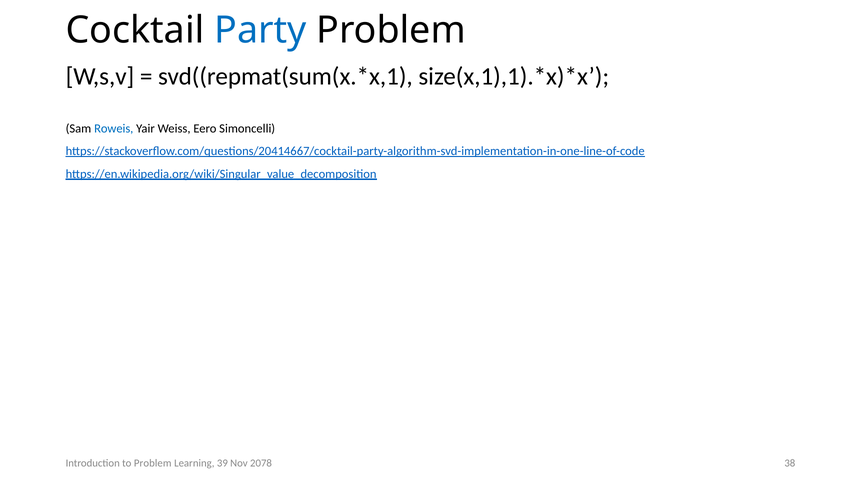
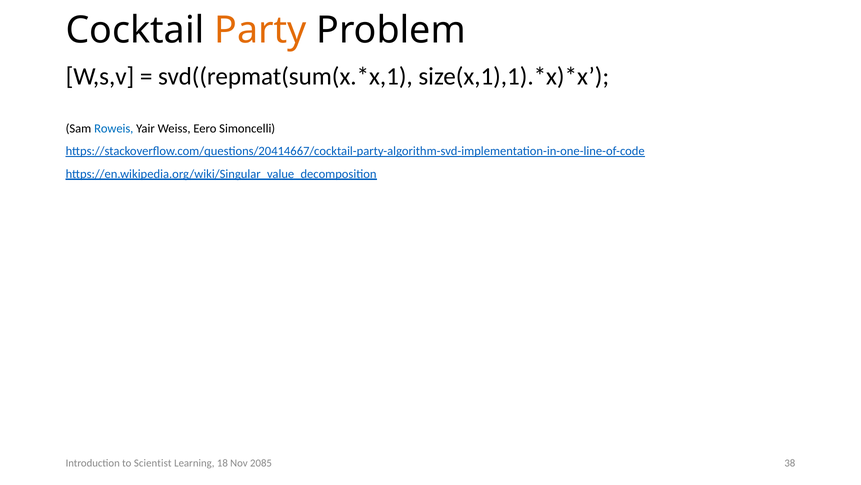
Party colour: blue -> orange (260, 30)
to Problem: Problem -> Scientist (153, 462)
39: 39 -> 18 (222, 462)
2078: 2078 -> 2085 (261, 462)
